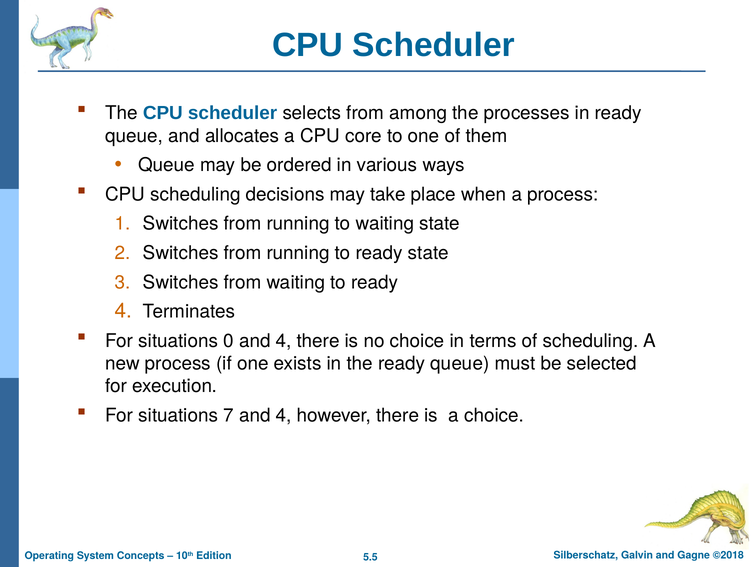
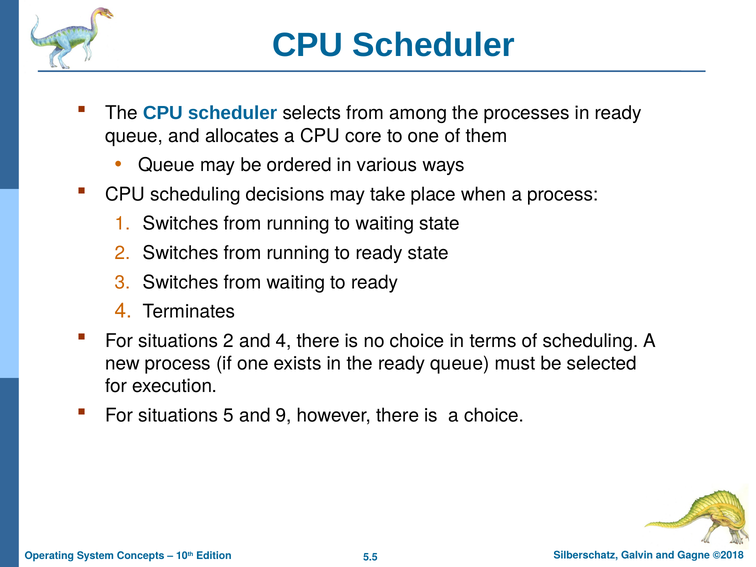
situations 0: 0 -> 2 (229, 341)
7: 7 -> 5 (229, 416)
4: 4 -> 9 (284, 416)
